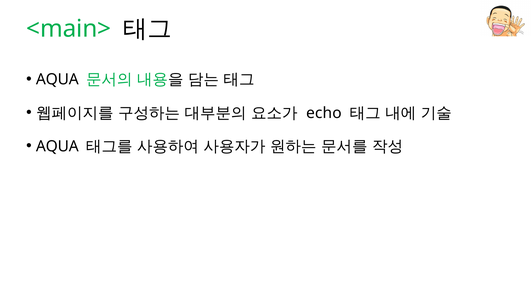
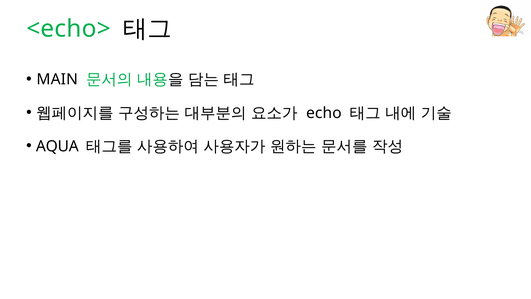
<main>: <main> -> <echo> (69, 29)
AQUA: AQUA -> MAIN (57, 79)
